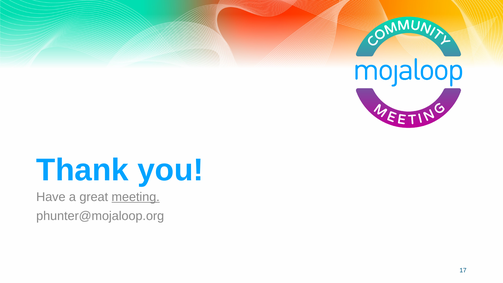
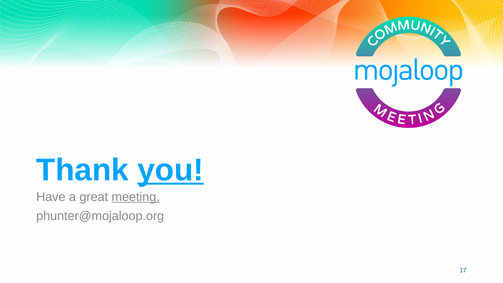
you underline: none -> present (171, 170)
